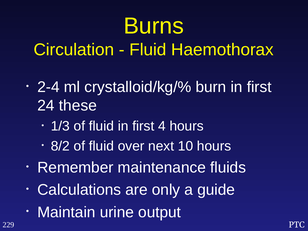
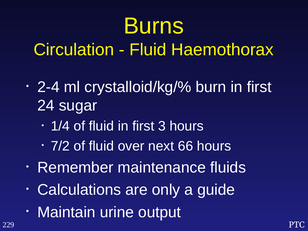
these: these -> sugar (78, 105)
1/3: 1/3 -> 1/4 (60, 126)
4: 4 -> 3 (162, 126)
8/2: 8/2 -> 7/2 (60, 146)
10: 10 -> 66 (186, 146)
